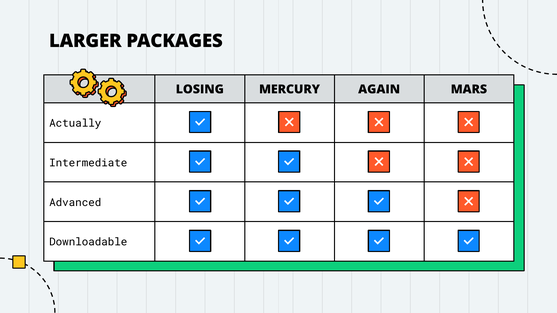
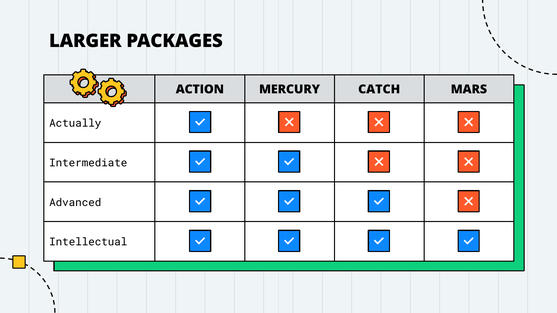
LOSING: LOSING -> ACTION (200, 90)
AGAIN: AGAIN -> CATCH (379, 90)
Downloadable: Downloadable -> Intellectual (88, 242)
